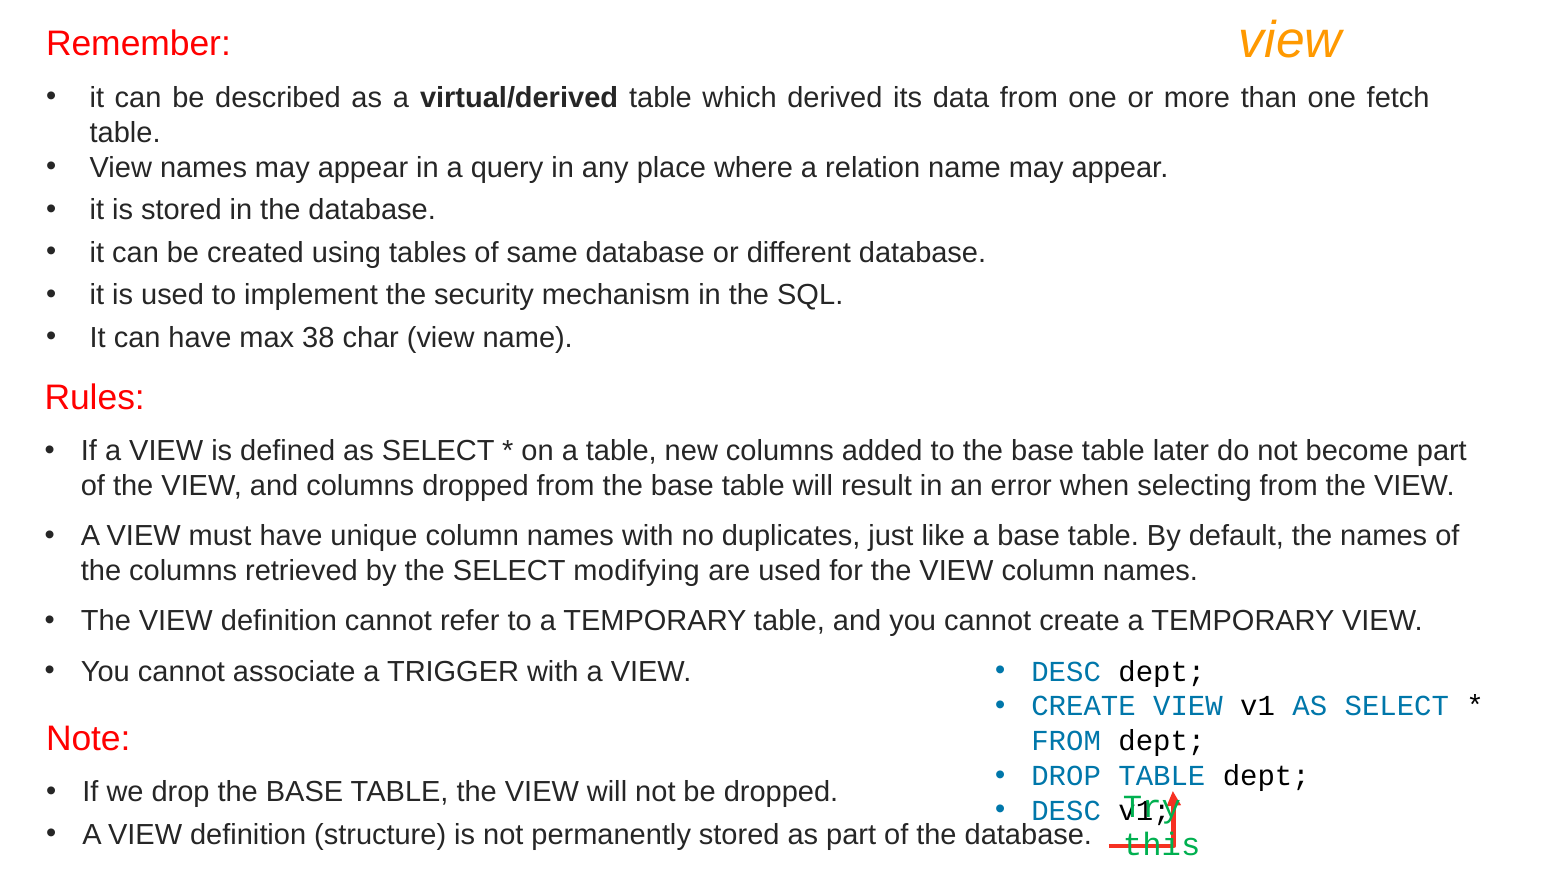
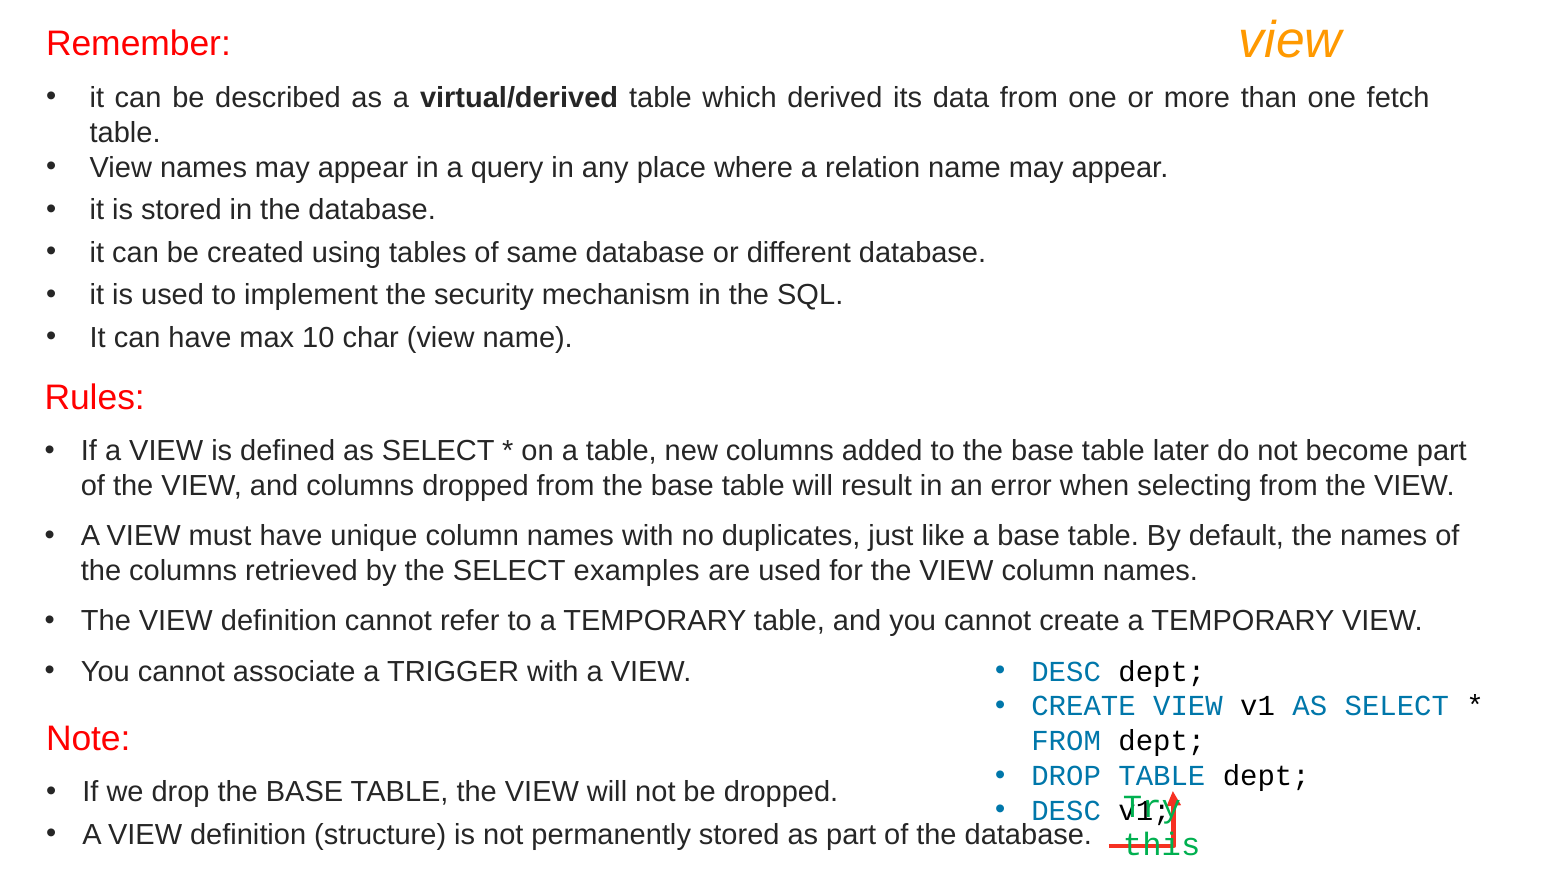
38: 38 -> 10 (318, 338)
modifying: modifying -> examples (637, 571)
